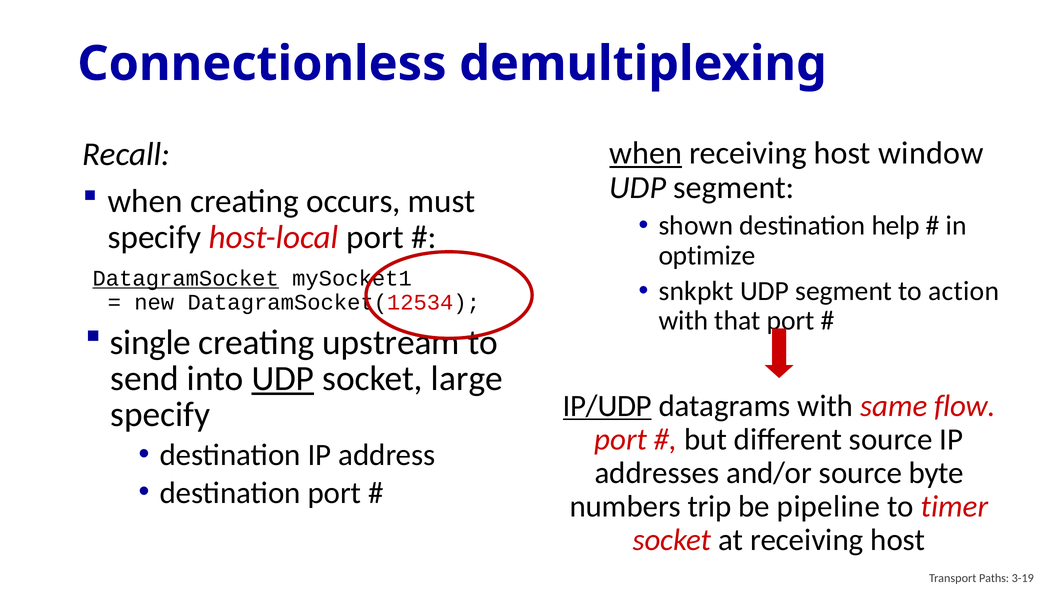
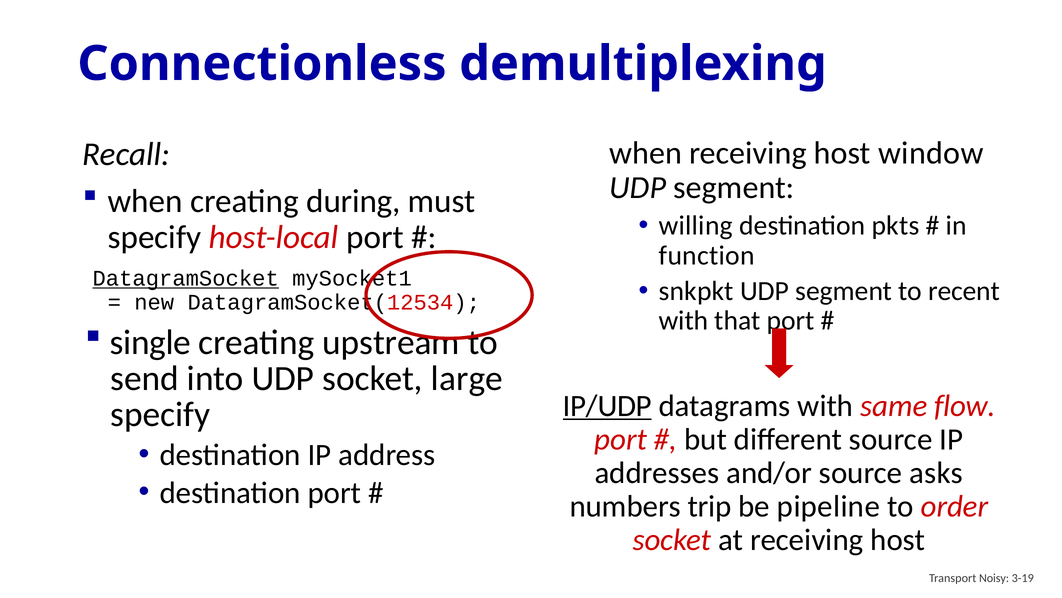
when underline: present -> none (646, 153)
occurs: occurs -> during (353, 201)
shown: shown -> willing (696, 225)
help: help -> pkts (896, 225)
optimize: optimize -> function (707, 255)
action: action -> recent (964, 291)
UDP underline: present -> none (283, 378)
byte: byte -> asks (936, 472)
timer: timer -> order (955, 506)
Paths: Paths -> Noisy (994, 578)
